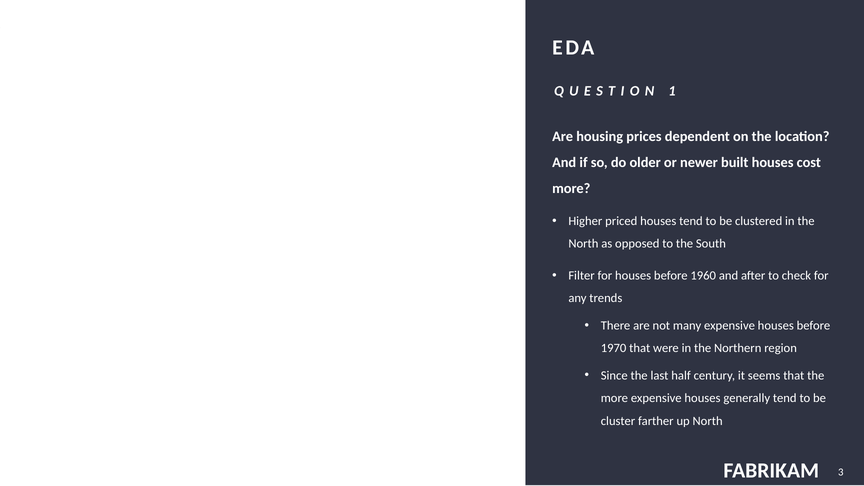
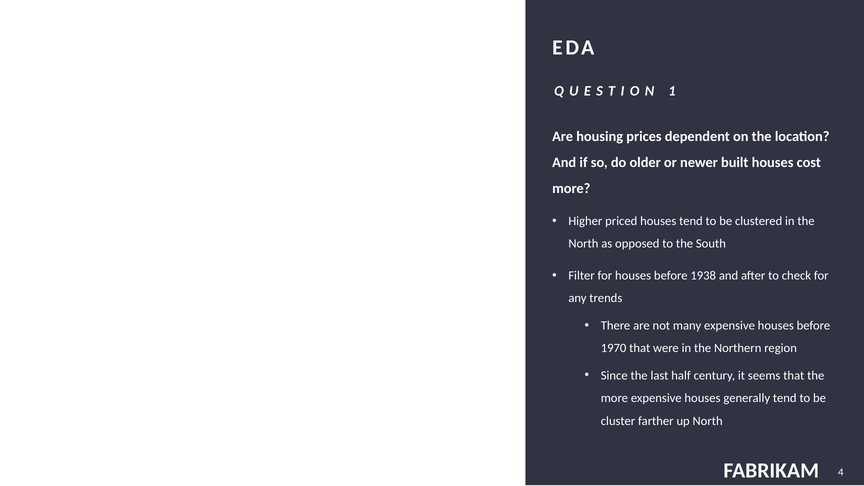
1960: 1960 -> 1938 (703, 276)
3: 3 -> 4 (841, 472)
